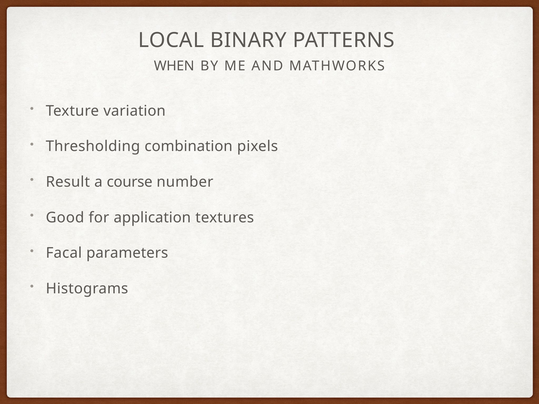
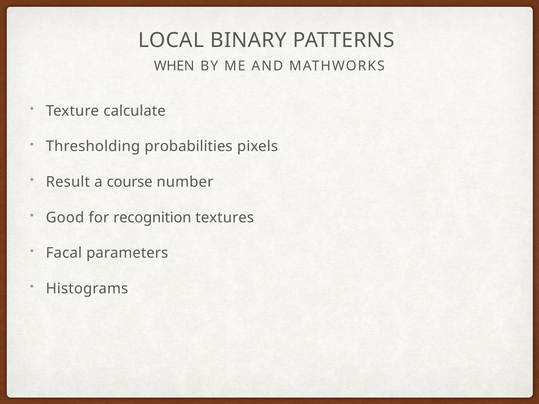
variation: variation -> calculate (135, 111)
combination: combination -> probabilities (189, 147)
application: application -> recognition (152, 218)
